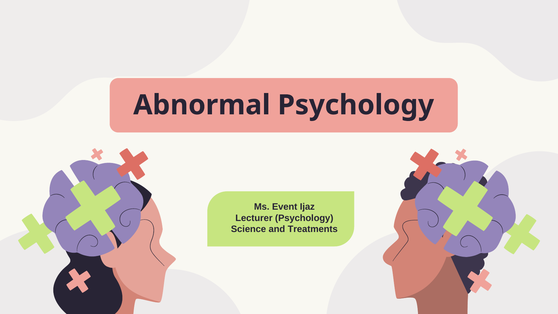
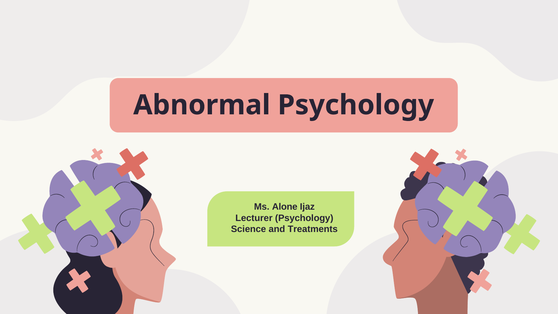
Event: Event -> Alone (285, 207)
